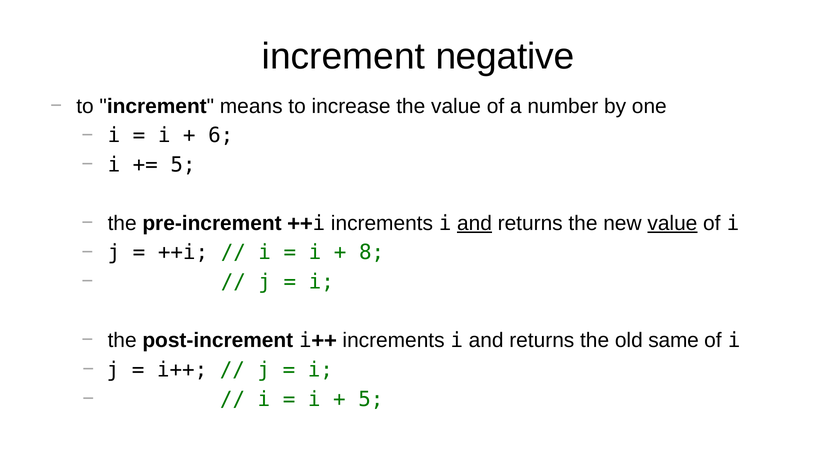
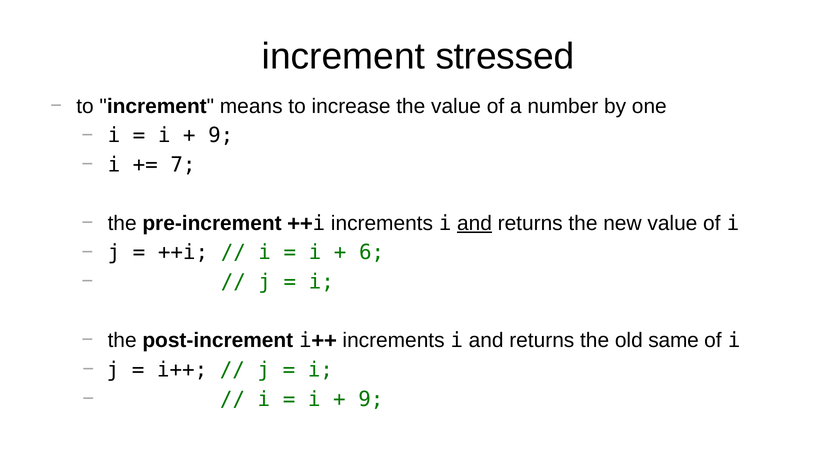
negative: negative -> stressed (505, 56)
6: 6 -> 9 (221, 136)
5: 5 -> 7 (183, 165)
value underline: present -> none (672, 223)
8: 8 -> 6 (372, 253)
5: 5 -> 9 (371, 399)
